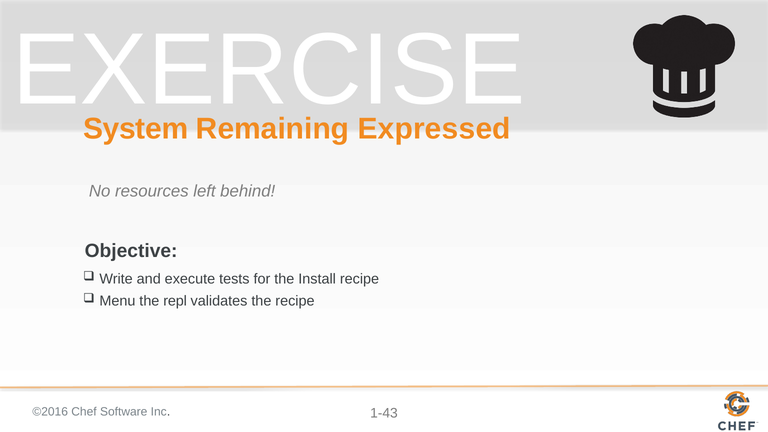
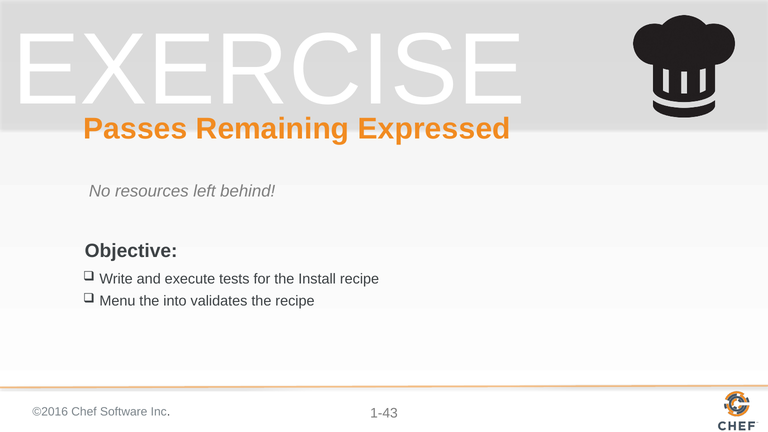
System: System -> Passes (135, 129)
repl: repl -> into (175, 301)
